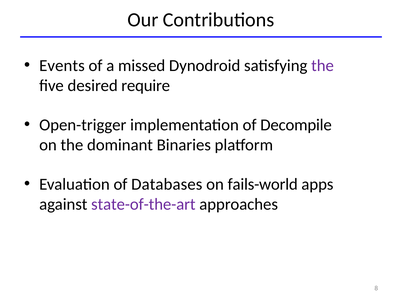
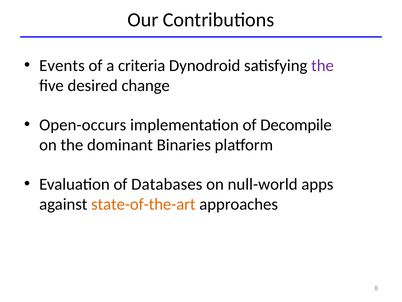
missed: missed -> criteria (142, 65)
require: require -> change (146, 86)
Open-trigger: Open-trigger -> Open-occurs (83, 125)
fails-world: fails-world -> null-world (263, 184)
state-of-the-art colour: purple -> orange (143, 204)
